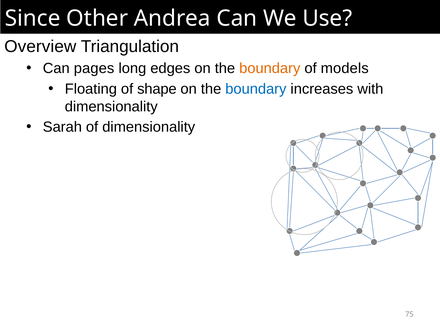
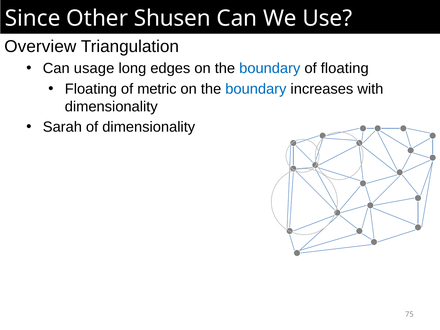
Andrea: Andrea -> Shusen (172, 18)
pages: pages -> usage (94, 68)
boundary colour: orange -> blue (270, 68)
of models: models -> floating (345, 68)
shape: shape -> metric (157, 89)
